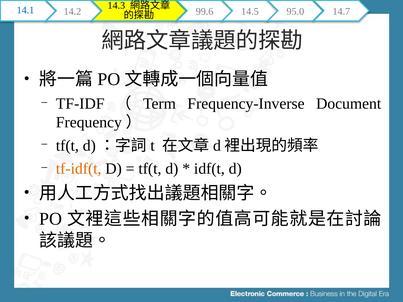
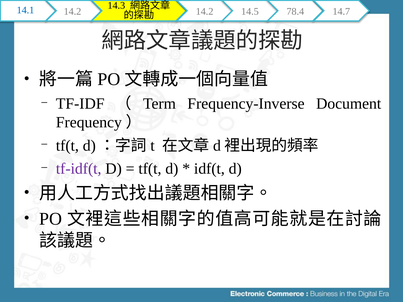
99.6: 99.6 -> 14.2 (205, 11)
95.0: 95.0 -> 78.4 (295, 11)
tf-idf(t colour: orange -> purple (79, 169)
